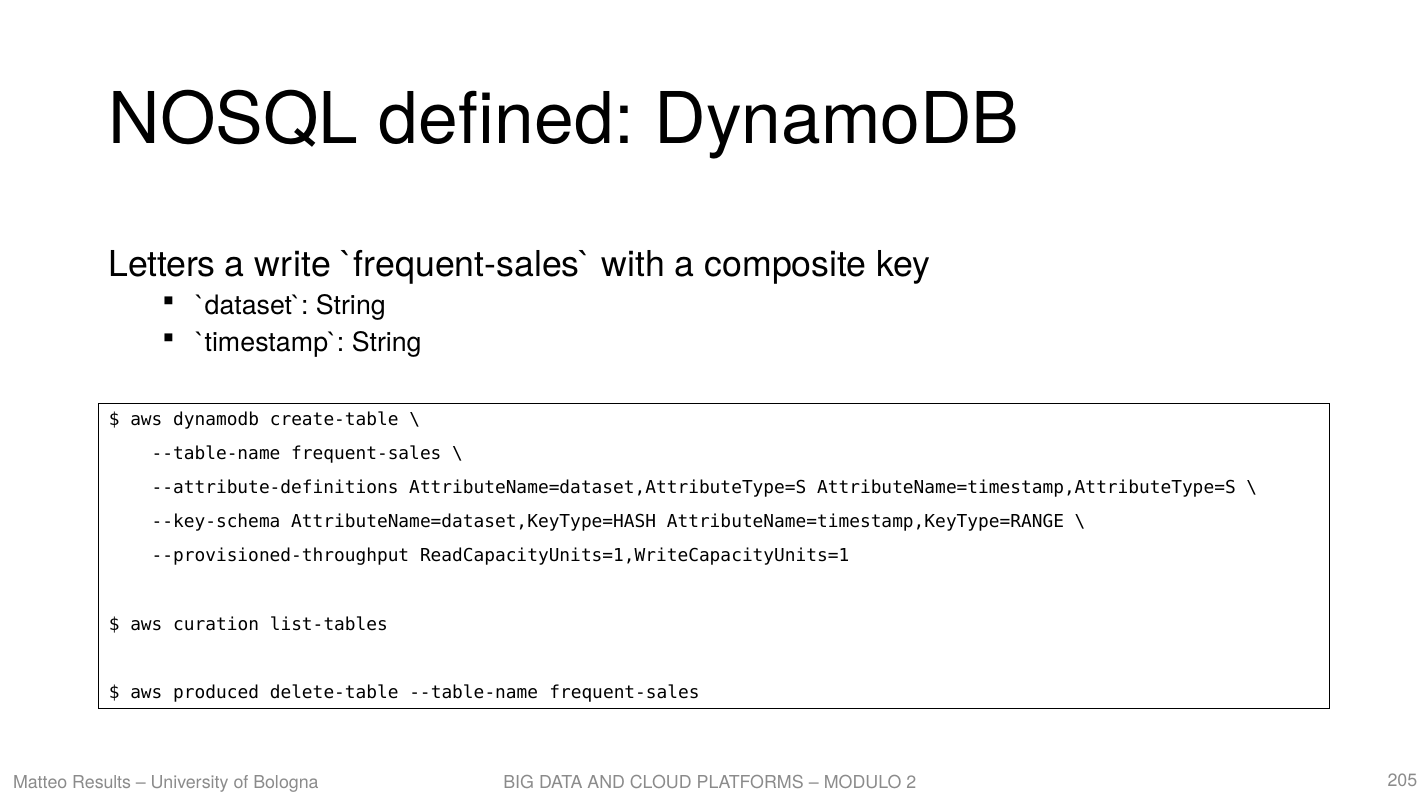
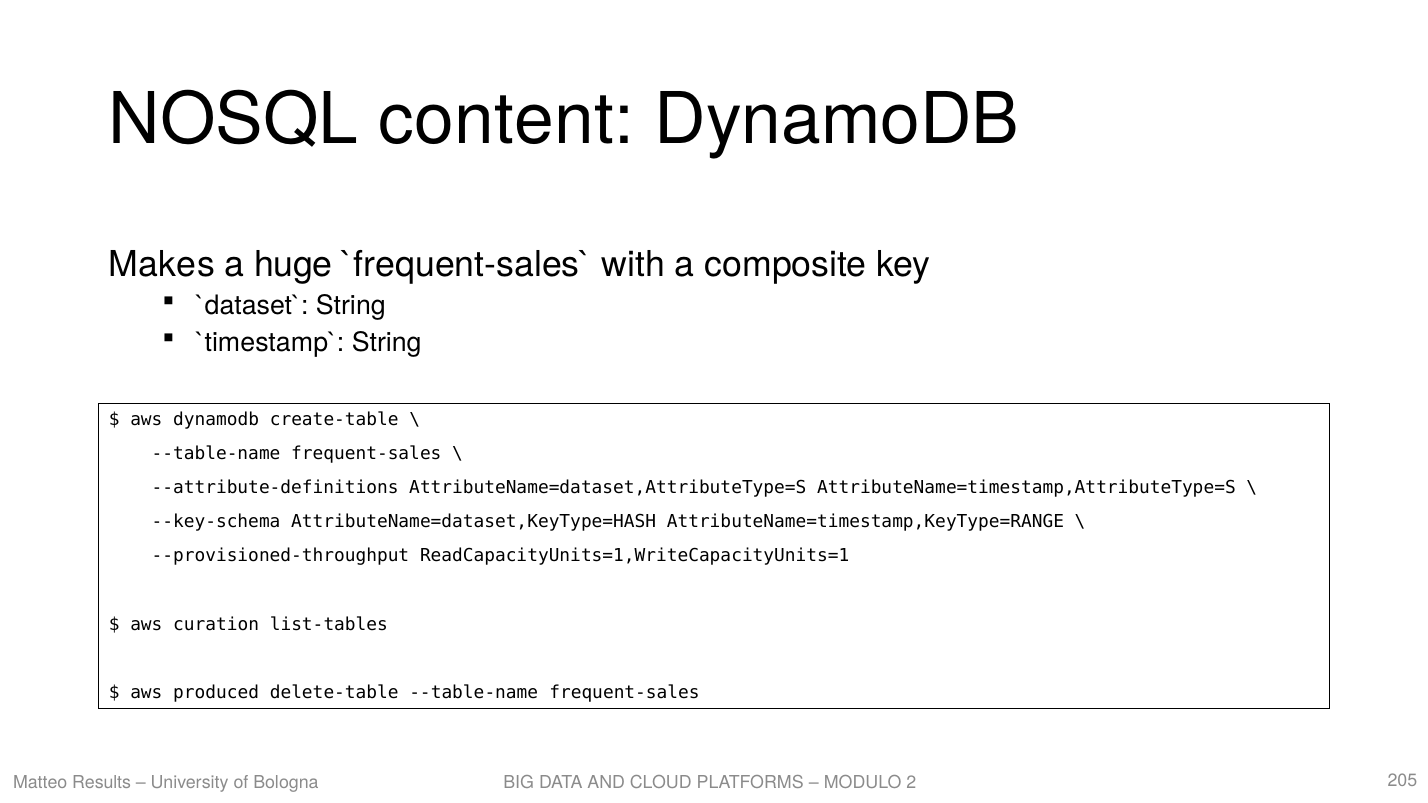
defined: defined -> content (506, 120)
Letters: Letters -> Makes (162, 265)
write: write -> huge (294, 265)
